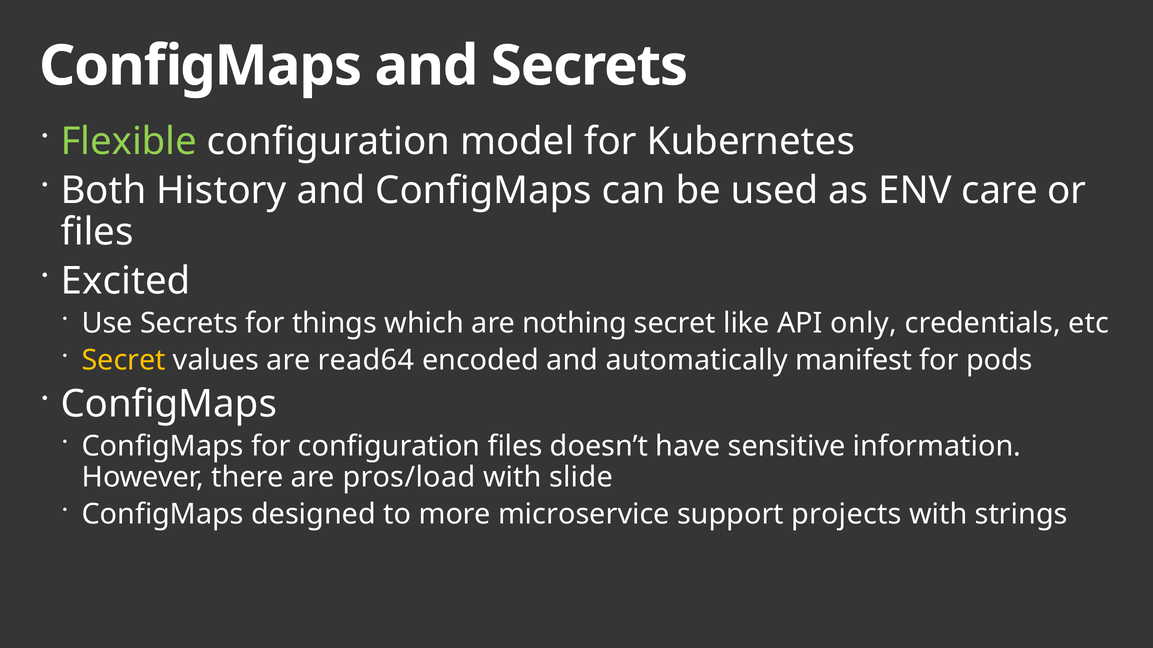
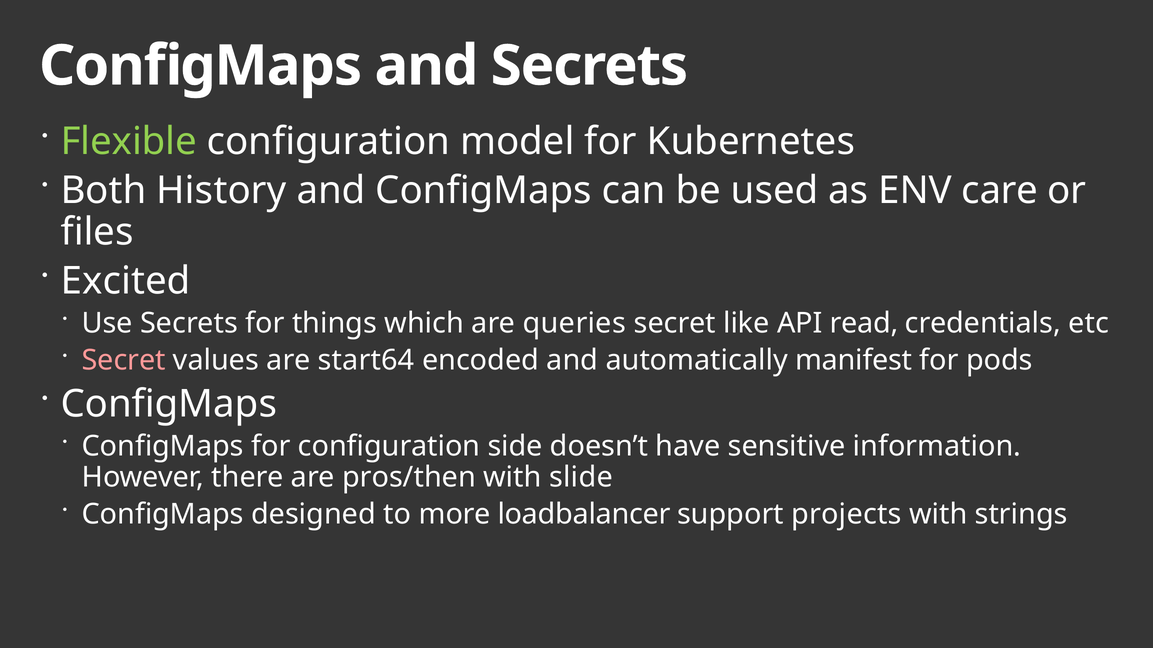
nothing: nothing -> queries (574, 324)
only: only -> read (864, 324)
Secret colour: yellow -> pink (124, 360)
read64: read64 -> start64 (366, 360)
configuration files: files -> side (515, 447)
pros/load: pros/load -> pros/then (409, 478)
microservice: microservice -> loadbalancer (584, 515)
